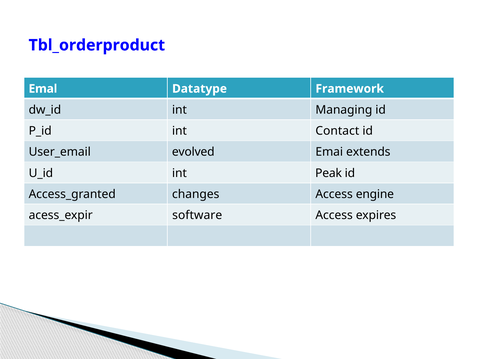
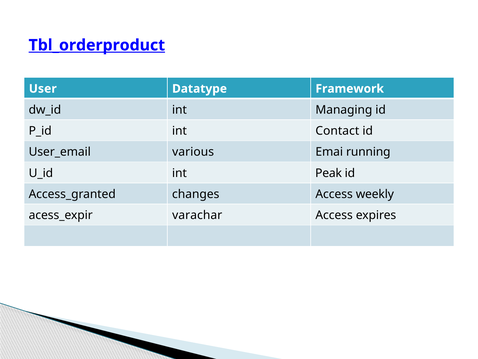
Tbl_orderproduct underline: none -> present (97, 45)
Emal: Emal -> User (43, 89)
evolved: evolved -> various (193, 152)
extends: extends -> running (368, 152)
engine: engine -> weekly (375, 194)
software: software -> varachar (197, 215)
